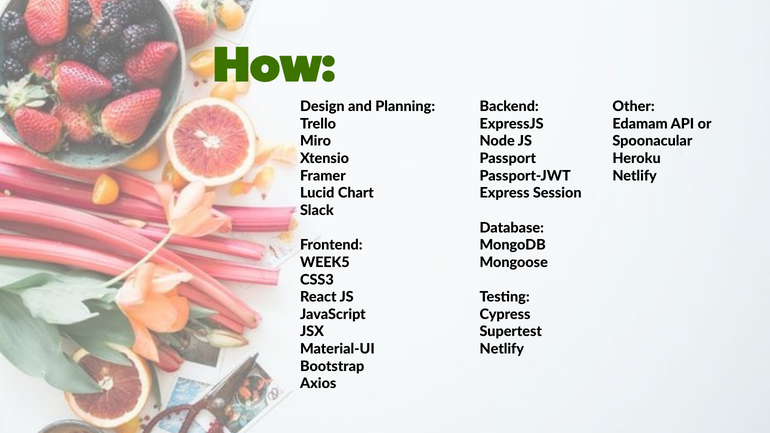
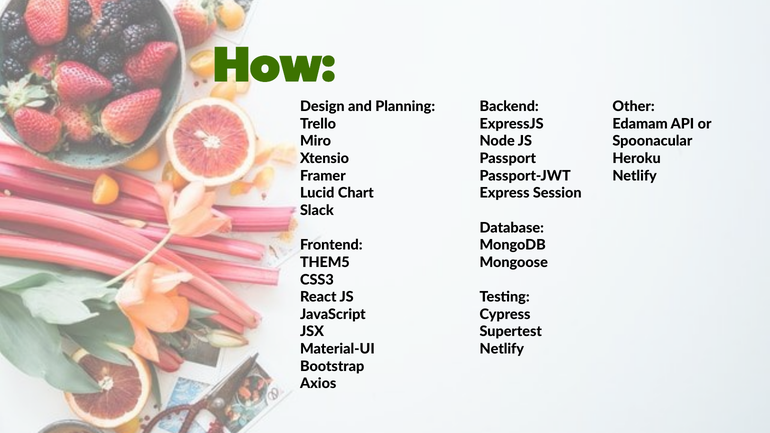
WEEK5: WEEK5 -> THEM5 (325, 263)
